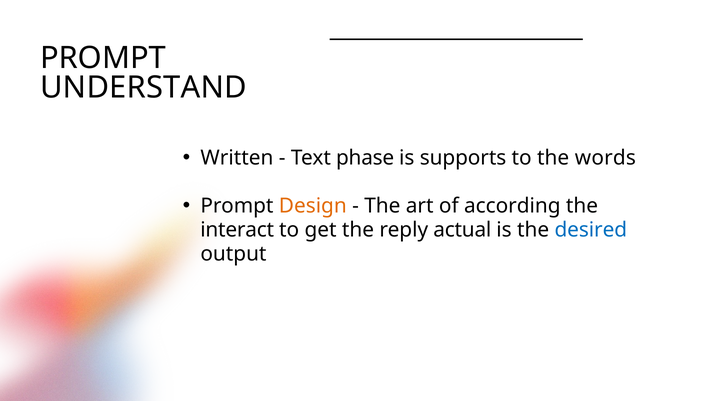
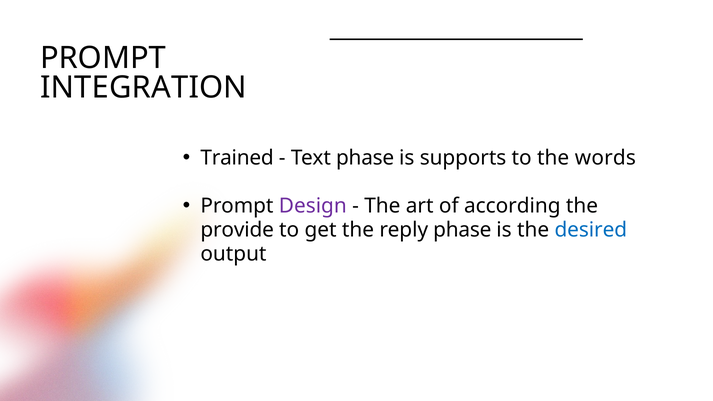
UNDERSTAND: UNDERSTAND -> INTEGRATION (144, 88)
Written: Written -> Trained (237, 158)
Design colour: orange -> purple (313, 206)
interact: interact -> provide (237, 230)
reply actual: actual -> phase (462, 230)
